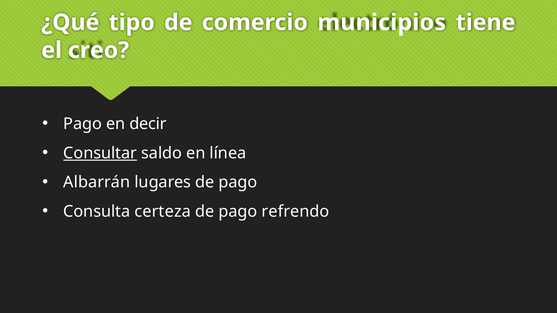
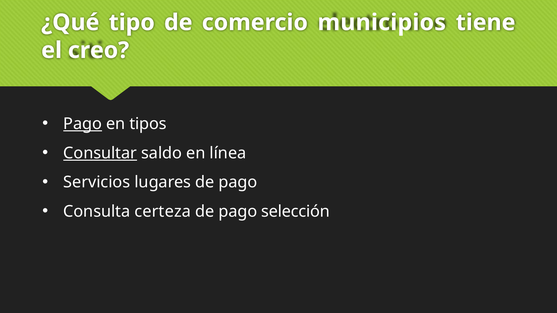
Pago underline: none -> present (83, 124)
decir: decir -> tipos (148, 124)
Albarrán: Albarrán -> Servicios (97, 182)
refrendo: refrendo -> selección (296, 212)
